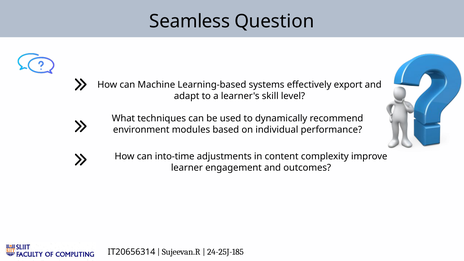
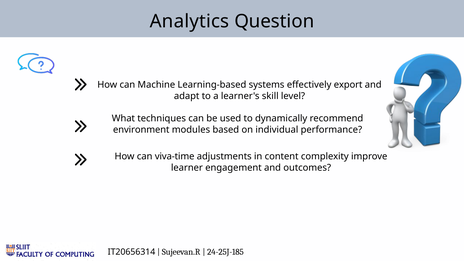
Seamless: Seamless -> Analytics (190, 21)
into-time: into-time -> viva-time (175, 156)
